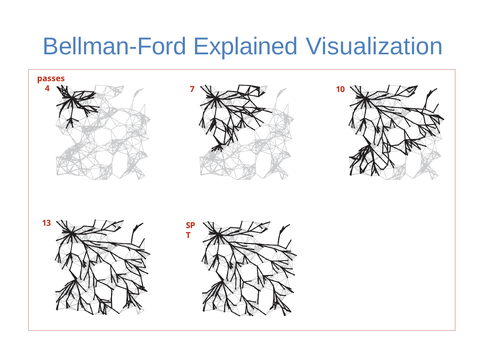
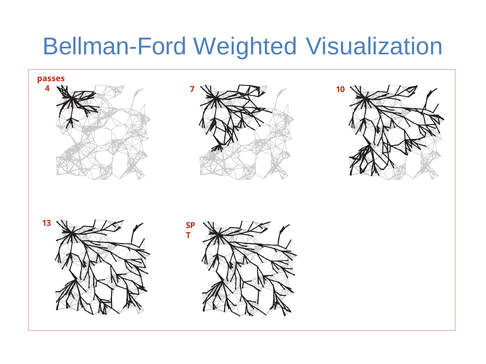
Explained: Explained -> Weighted (245, 47)
